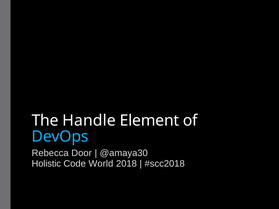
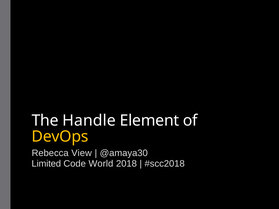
DevOps colour: light blue -> yellow (60, 137)
Door: Door -> View (82, 153)
Holistic: Holistic -> Limited (46, 164)
